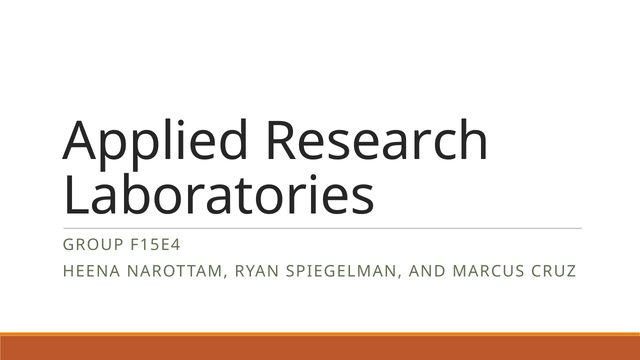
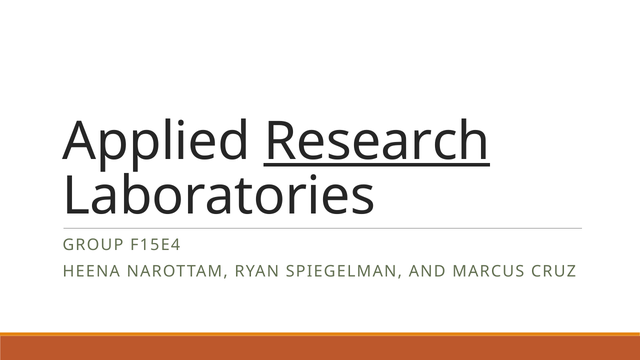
Research underline: none -> present (377, 142)
